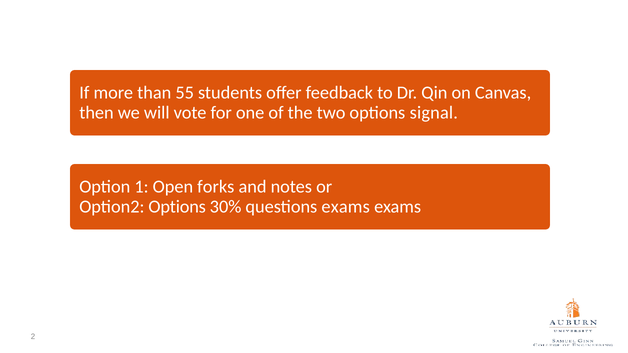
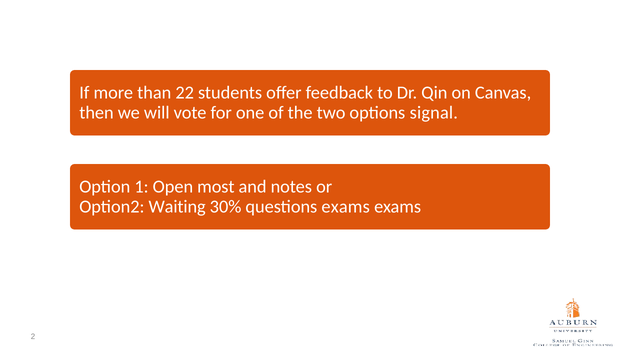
55: 55 -> 22 (185, 93)
forks: forks -> most (216, 187)
Option2 Options: Options -> Waiting (177, 207)
